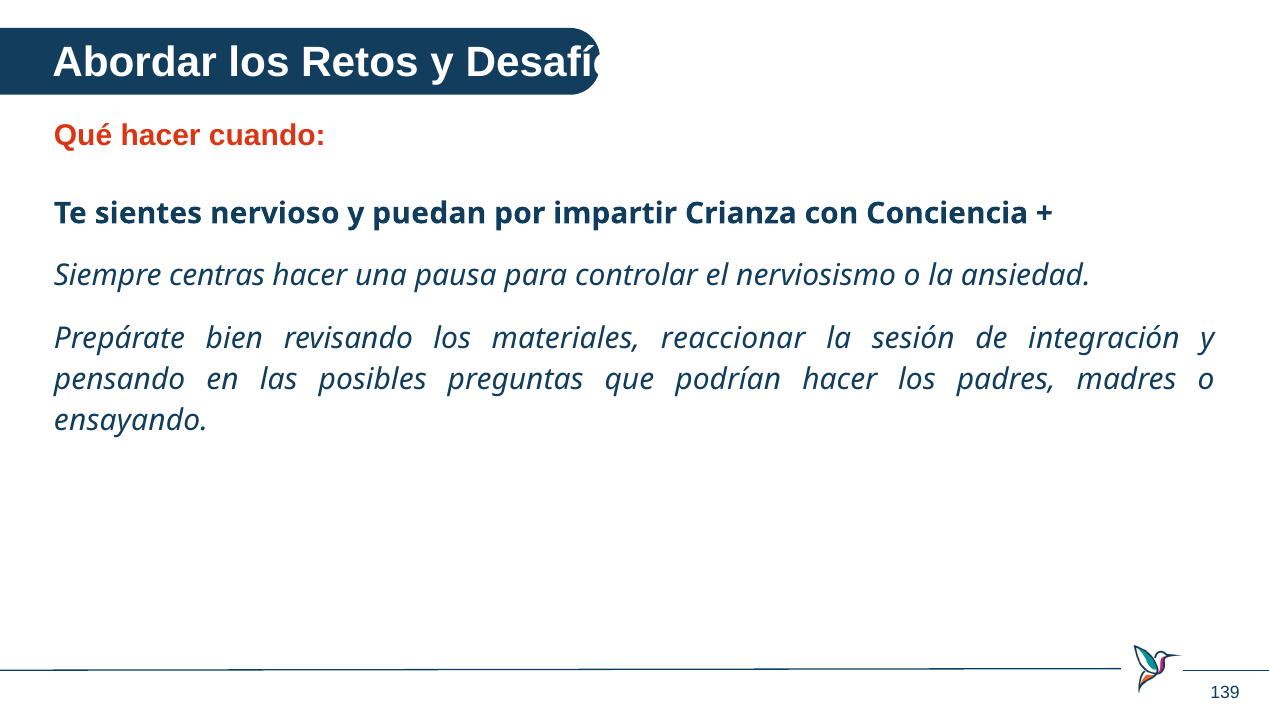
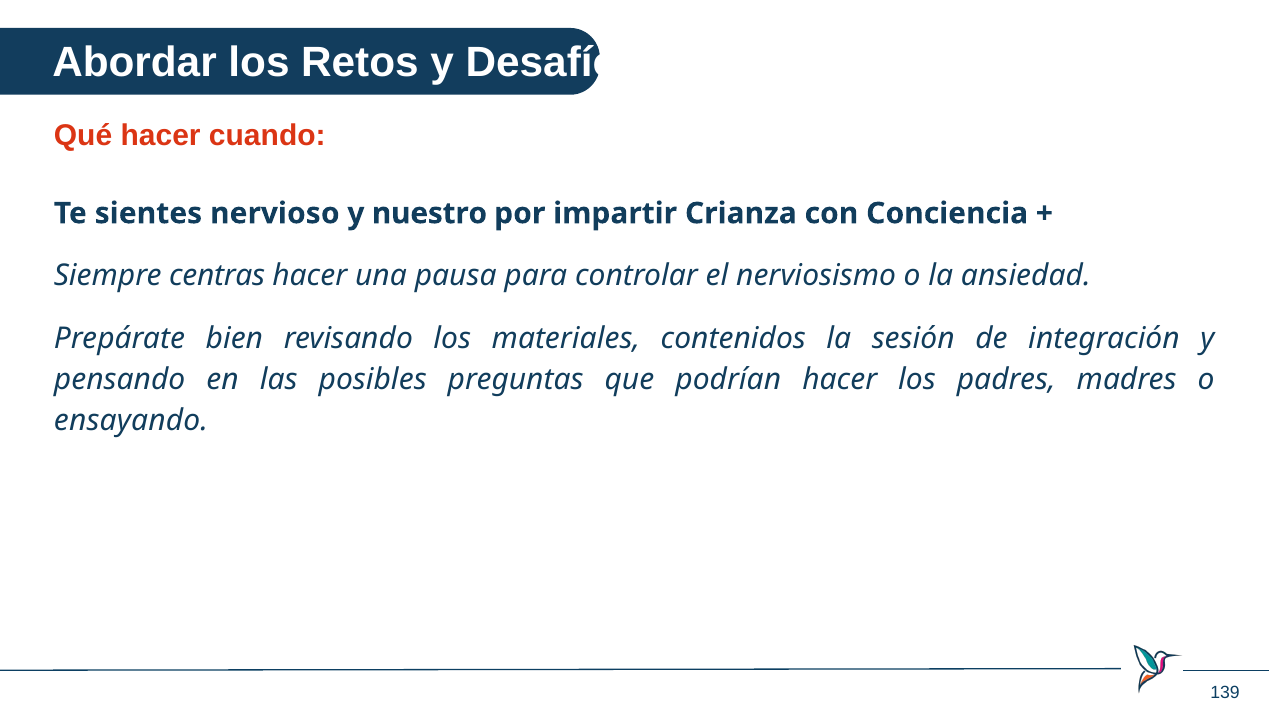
puedan: puedan -> nuestro (430, 213)
reaccionar: reaccionar -> contenidos (733, 338)
